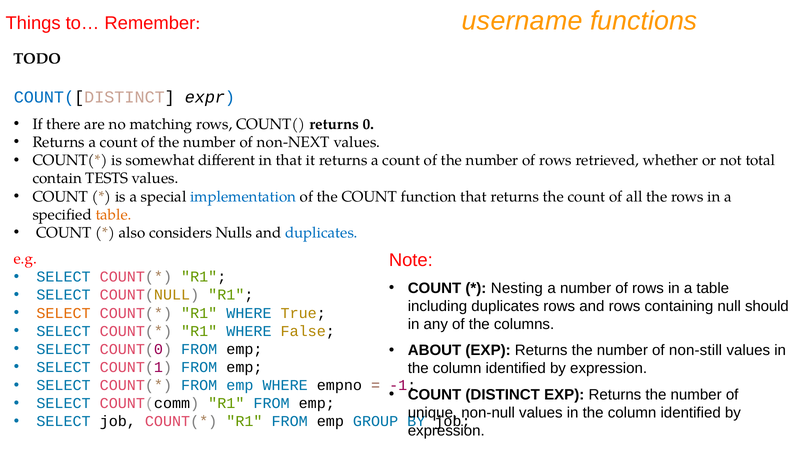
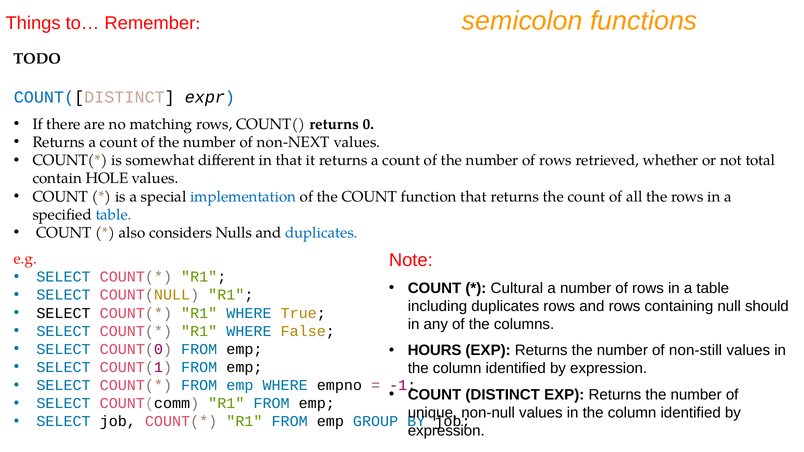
username: username -> semicolon (522, 21)
TESTS: TESTS -> HOLE (107, 179)
table colour: orange -> blue (114, 215)
Nesting: Nesting -> Cultural (517, 288)
SELECT colour: orange -> black (64, 313)
ABOUT: ABOUT -> HOURS (435, 351)
